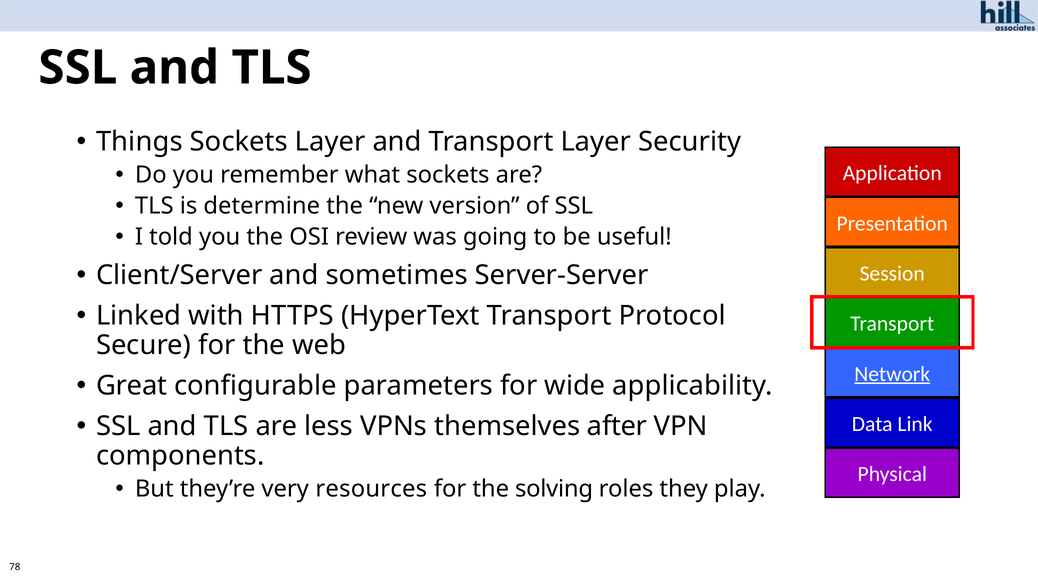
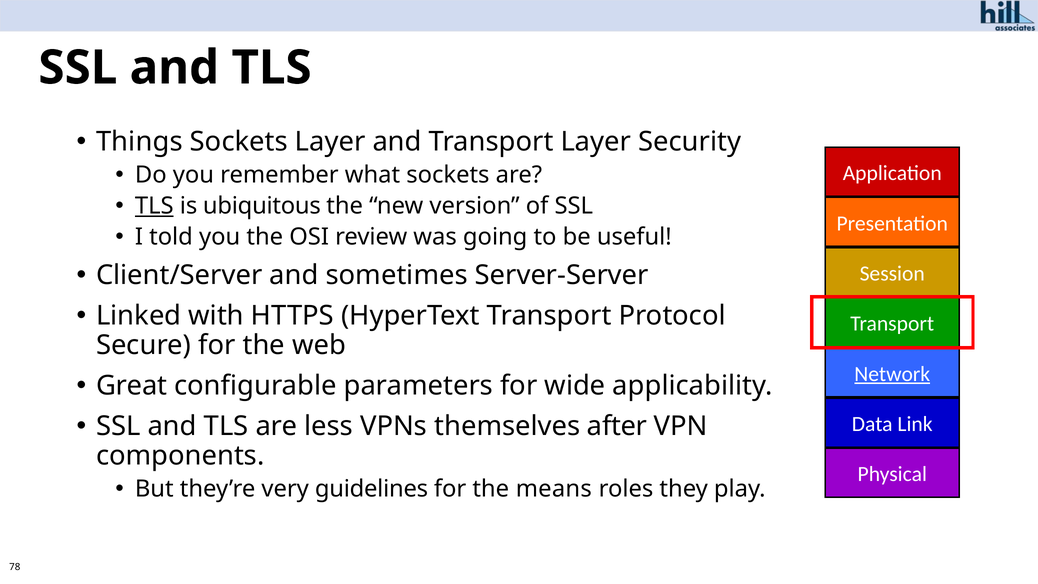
TLS underline: none -> present (154, 206)
determine: determine -> ubiquitous (262, 206)
resources: resources -> guidelines (372, 489)
solving: solving -> means (554, 489)
